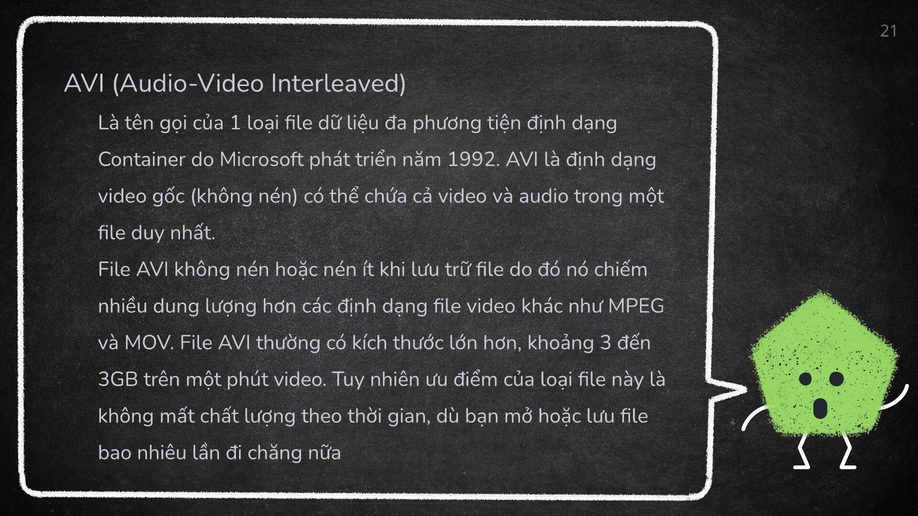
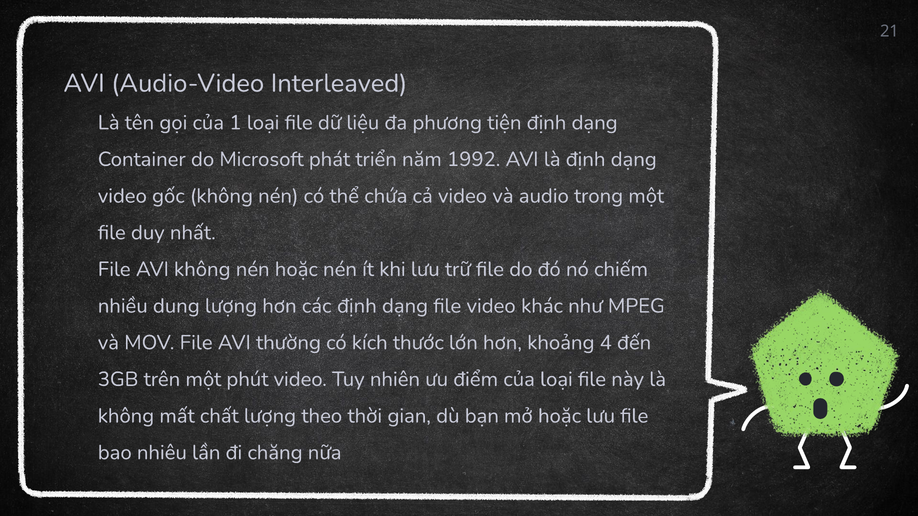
3: 3 -> 4 (606, 343)
